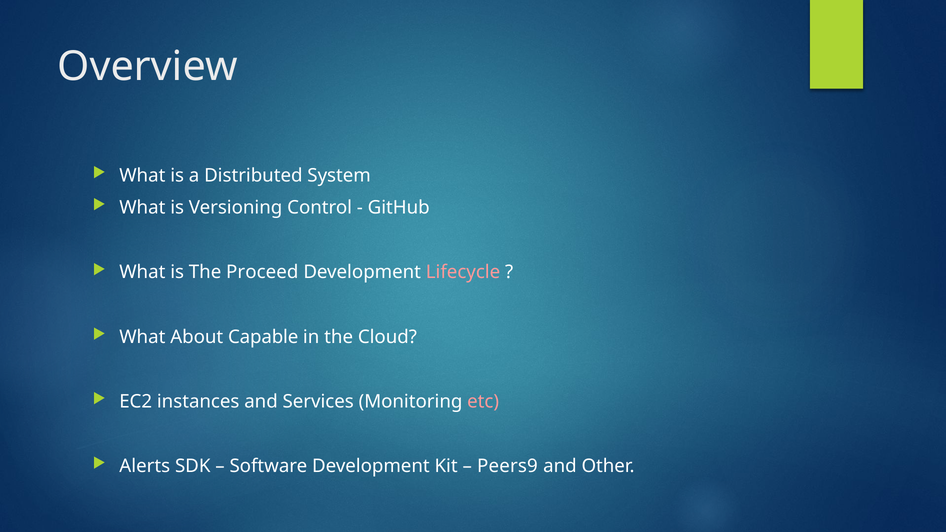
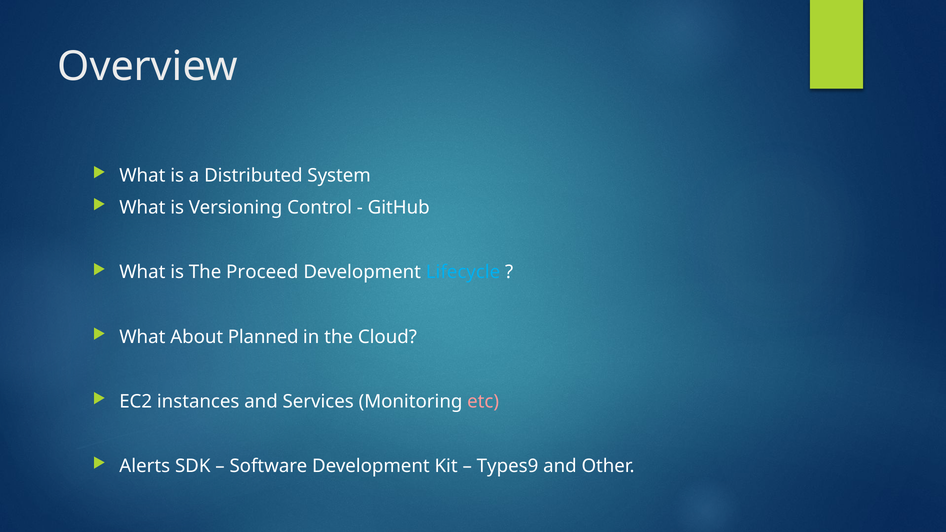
Lifecycle colour: pink -> light blue (463, 272)
Capable: Capable -> Planned (263, 337)
Peers9: Peers9 -> Types9 (508, 466)
